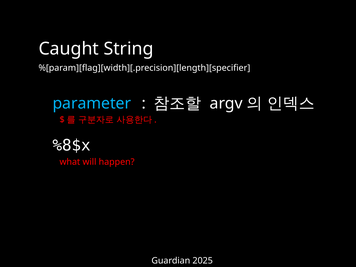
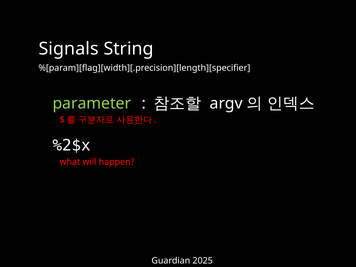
Caught: Caught -> Signals (69, 49)
parameter colour: light blue -> light green (92, 103)
%8$x: %8$x -> %2$x (72, 146)
